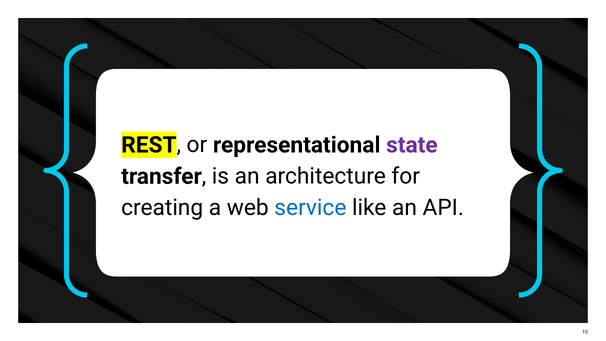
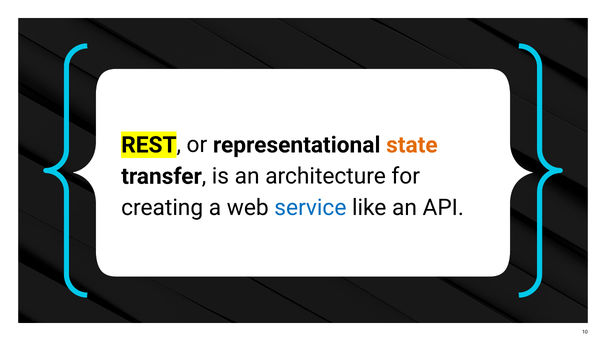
state colour: purple -> orange (412, 145)
